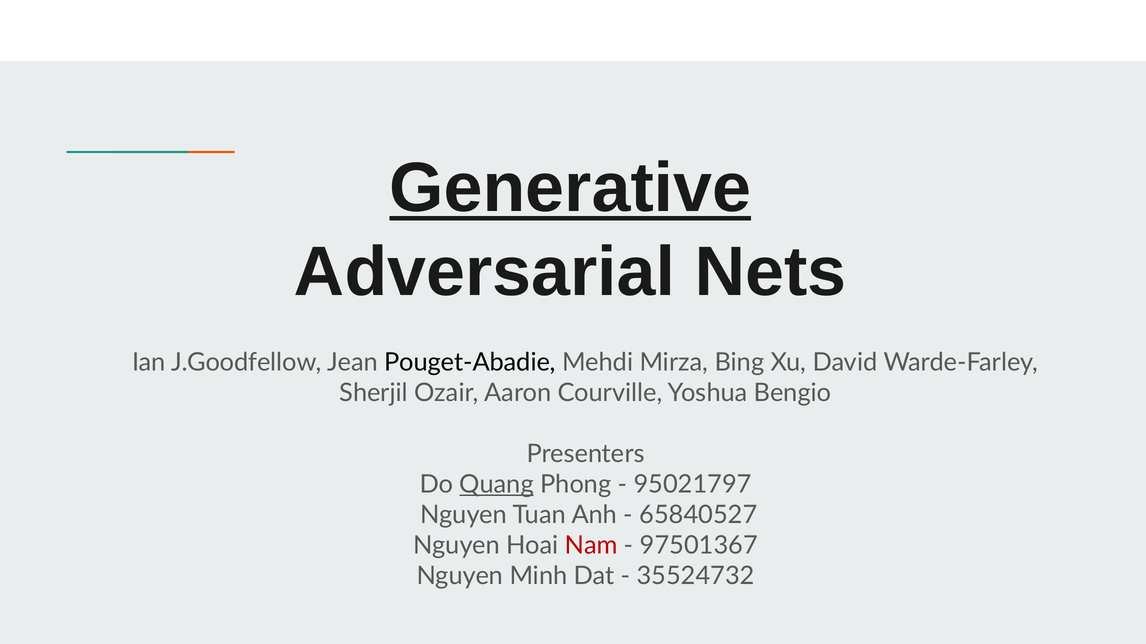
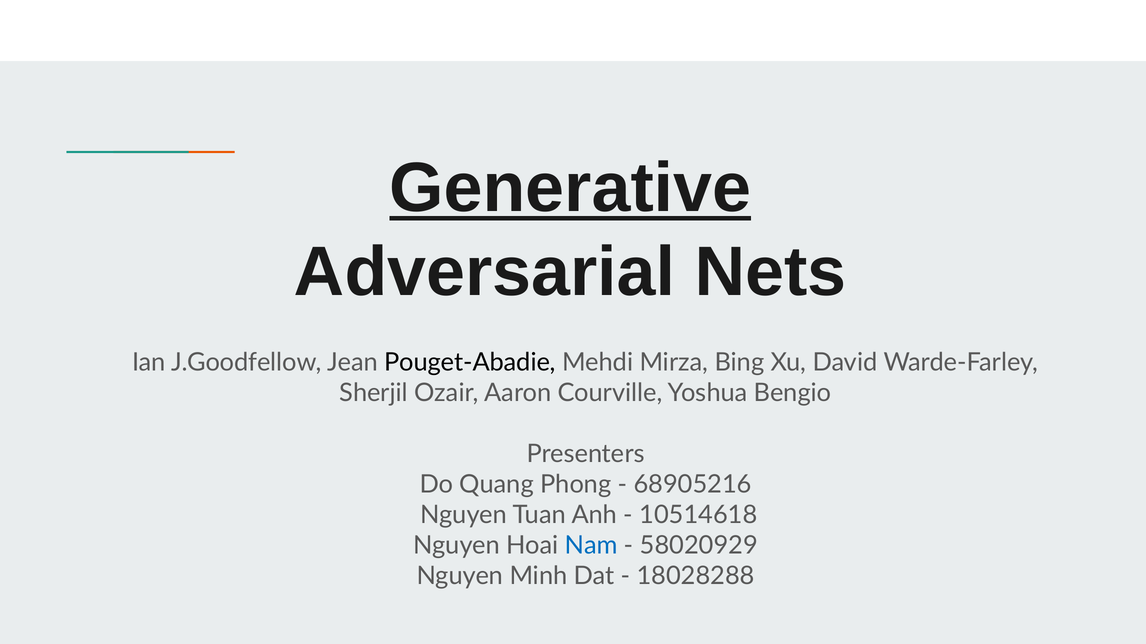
Quang underline: present -> none (497, 485)
95021797: 95021797 -> 68905216 (693, 485)
65840527: 65840527 -> 10514618 (698, 515)
Nam colour: red -> blue (591, 546)
97501367: 97501367 -> 58020929 (699, 546)
35524732: 35524732 -> 18028288 (696, 577)
